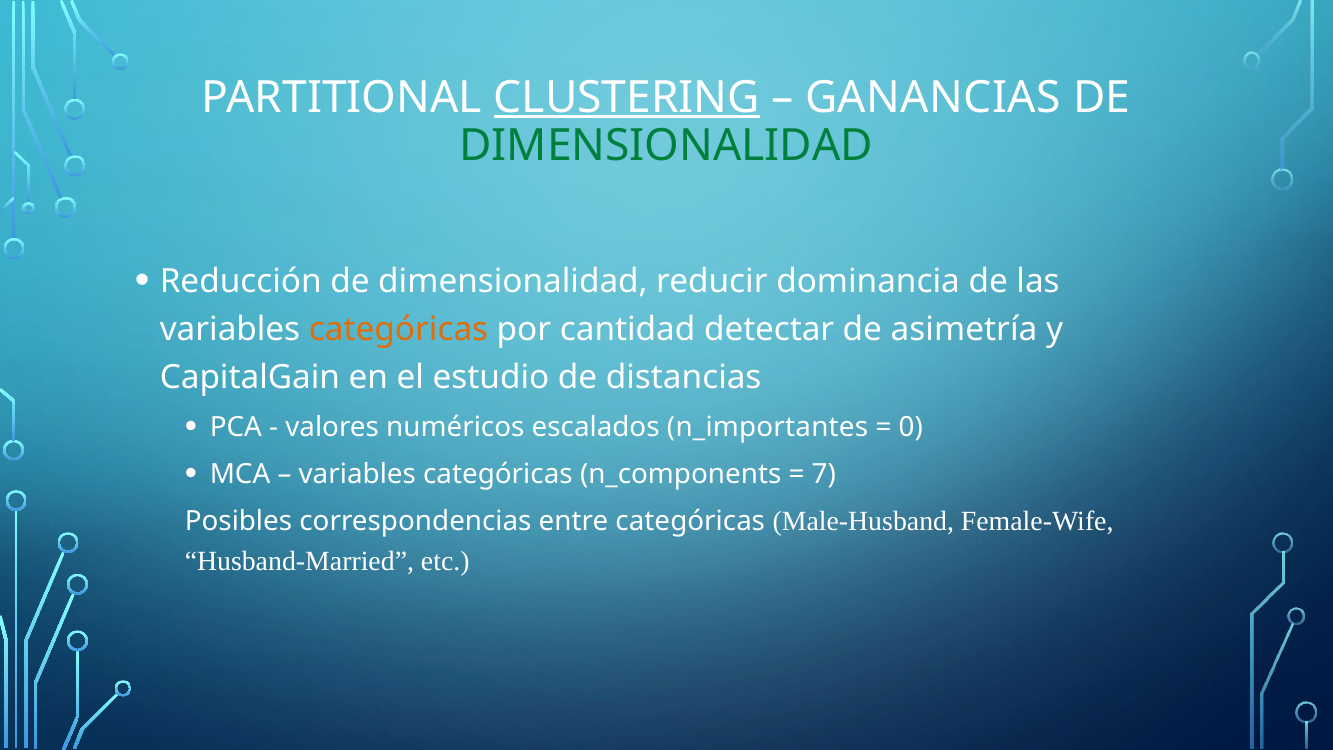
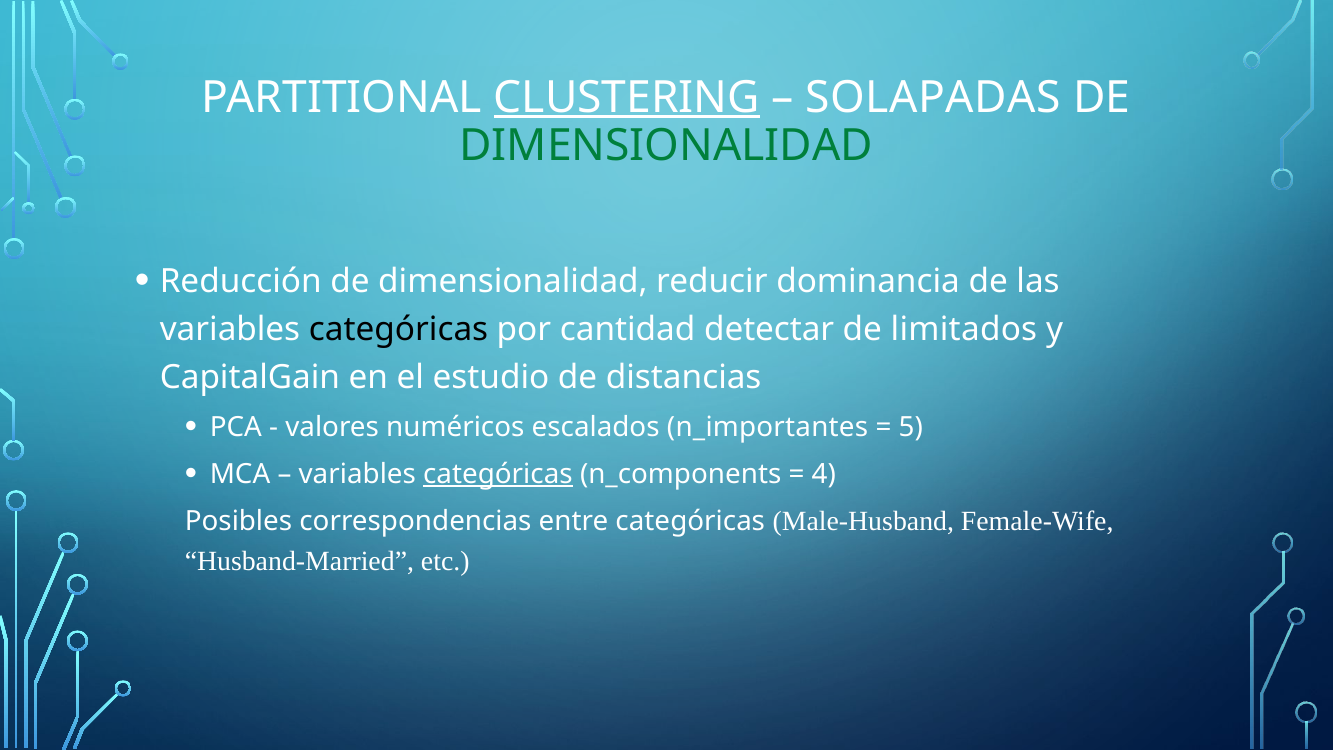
GANANCIAS: GANANCIAS -> SOLAPADAS (933, 97)
categóricas colour: orange -> black (399, 329)
asimetría: asimetría -> limitados (964, 329)
0: 0 -> 5 (911, 427)
categóricas underline: none -> present (498, 474)
7: 7 -> 4 (824, 474)
